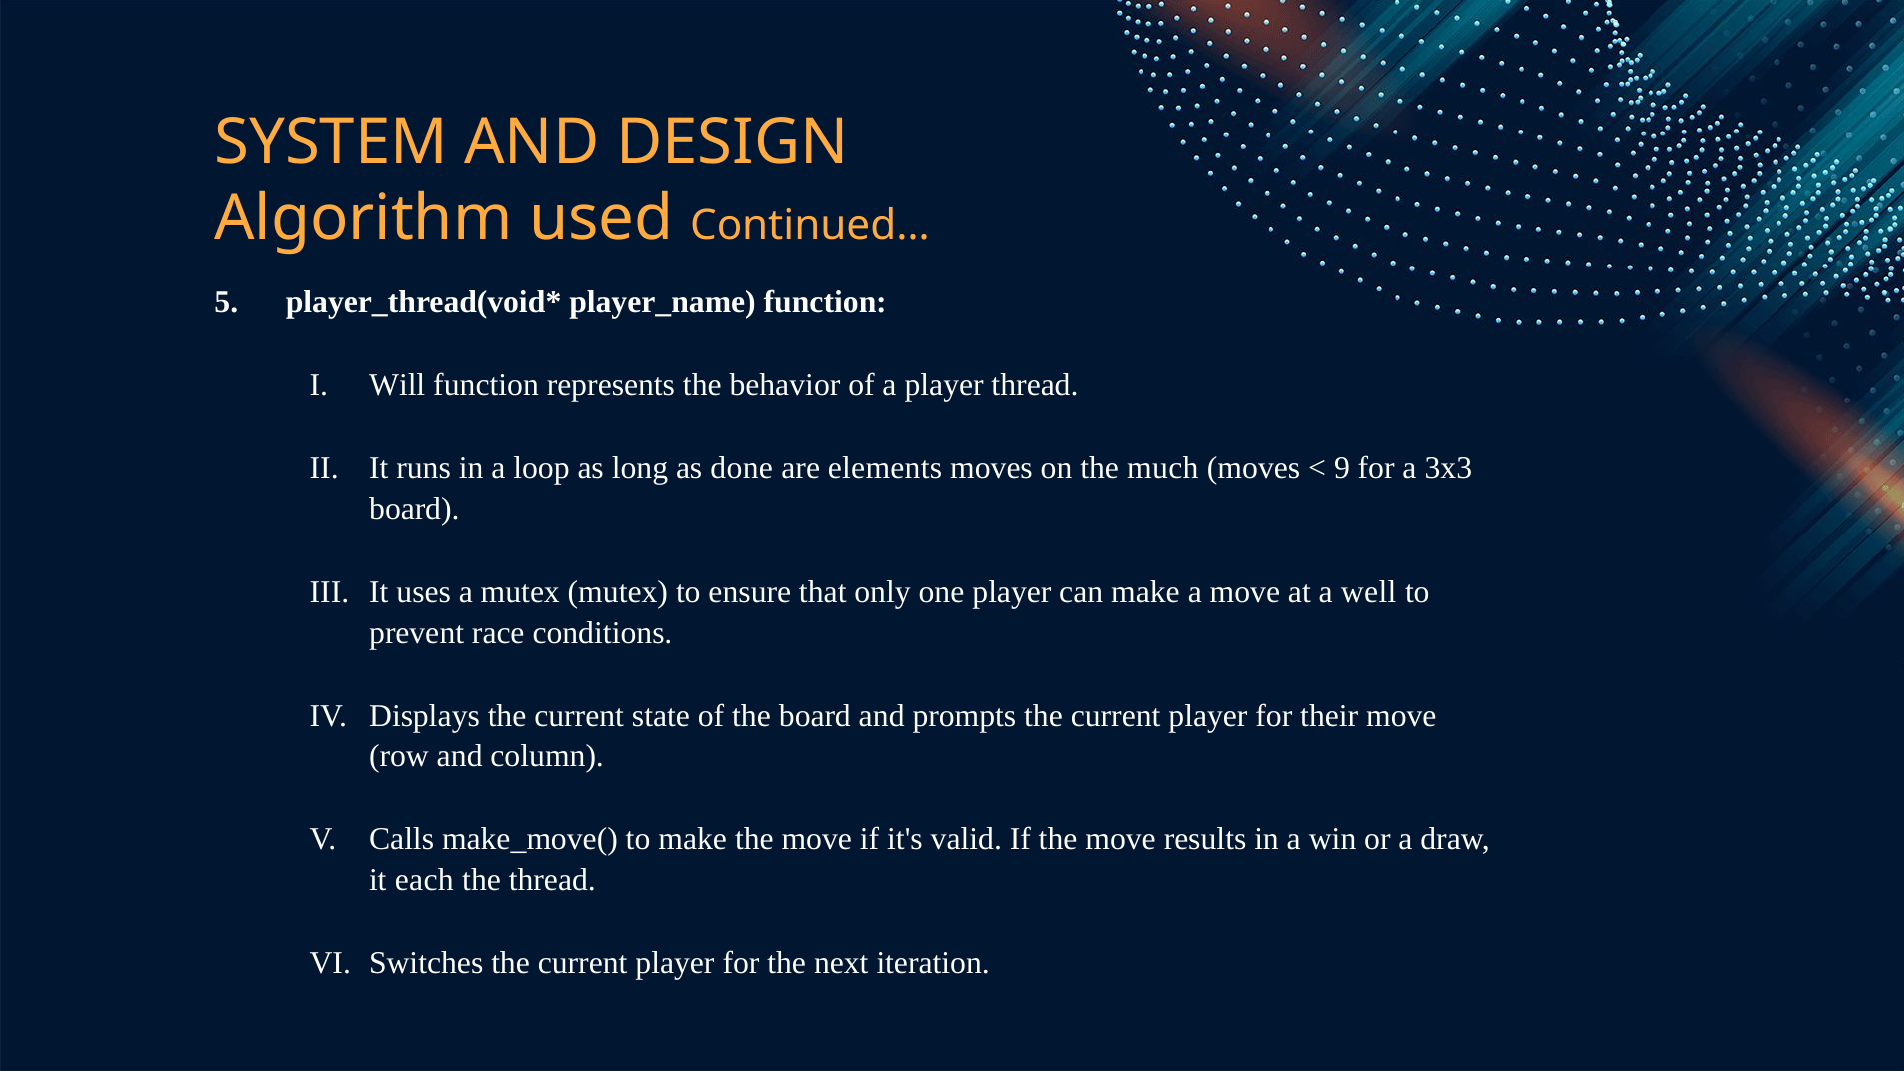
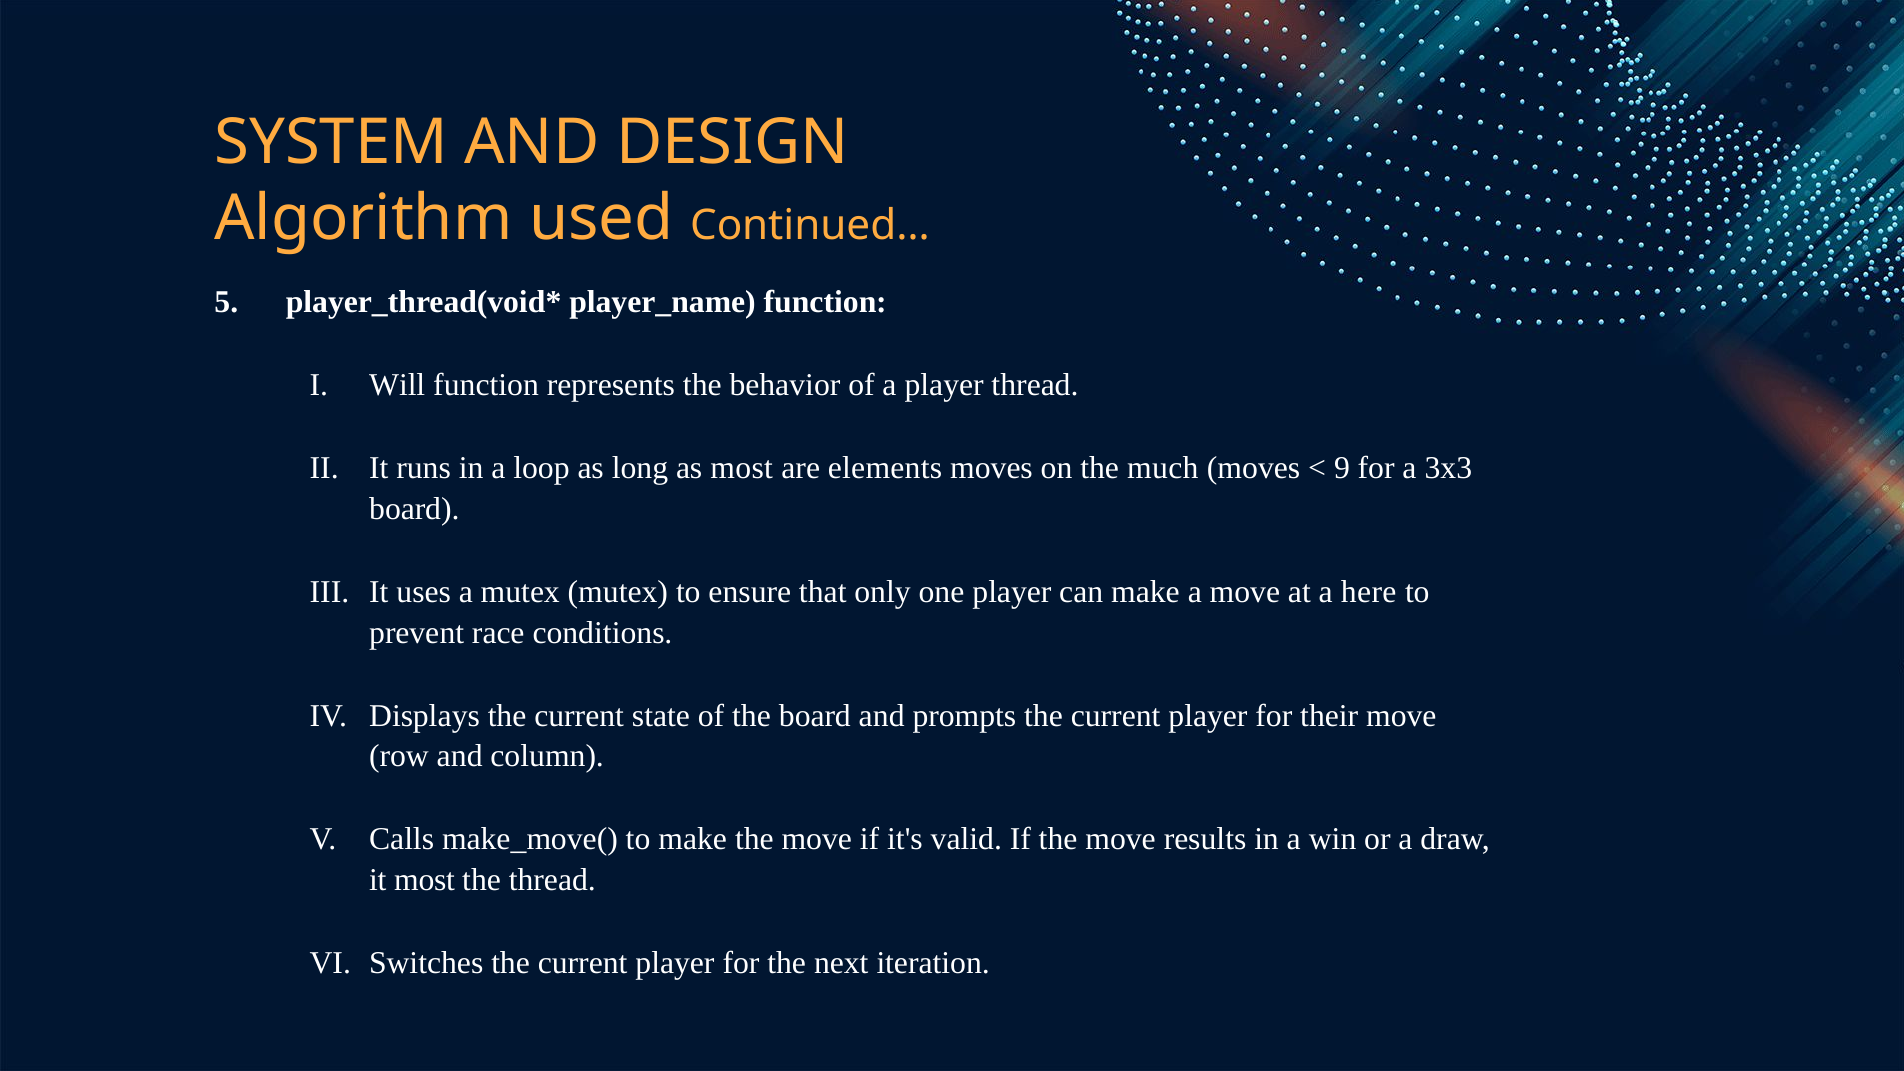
as done: done -> most (742, 468)
well: well -> here (1369, 592)
it each: each -> most (425, 880)
